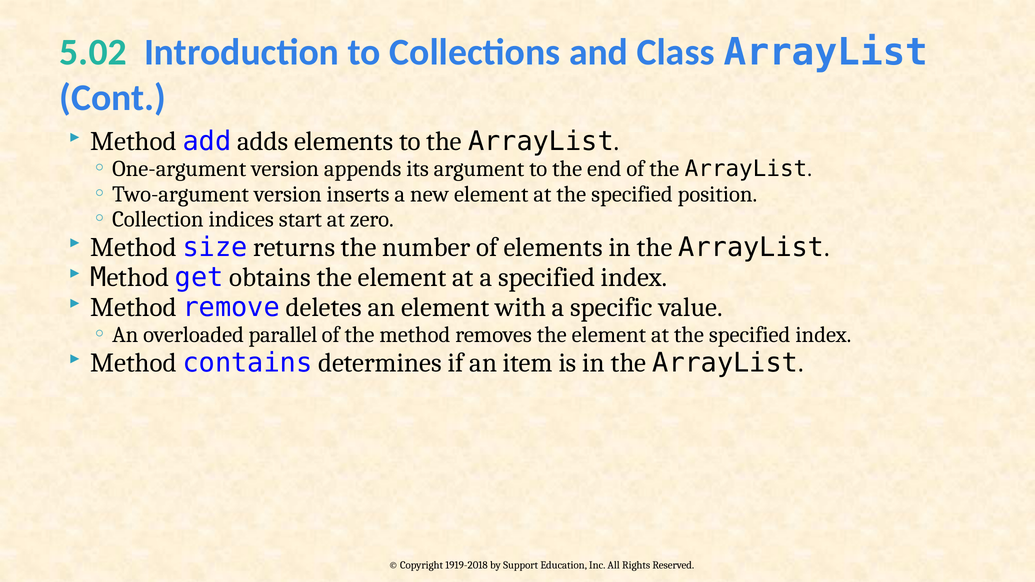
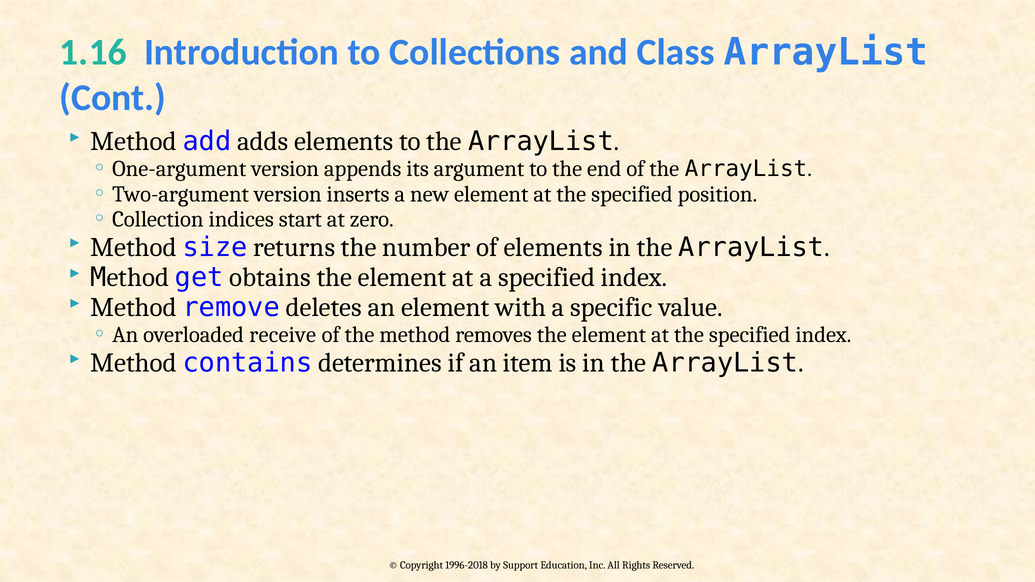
5.02: 5.02 -> 1.16 (93, 52)
parallel: parallel -> receive (283, 335)
1919-2018: 1919-2018 -> 1996-2018 (467, 565)
